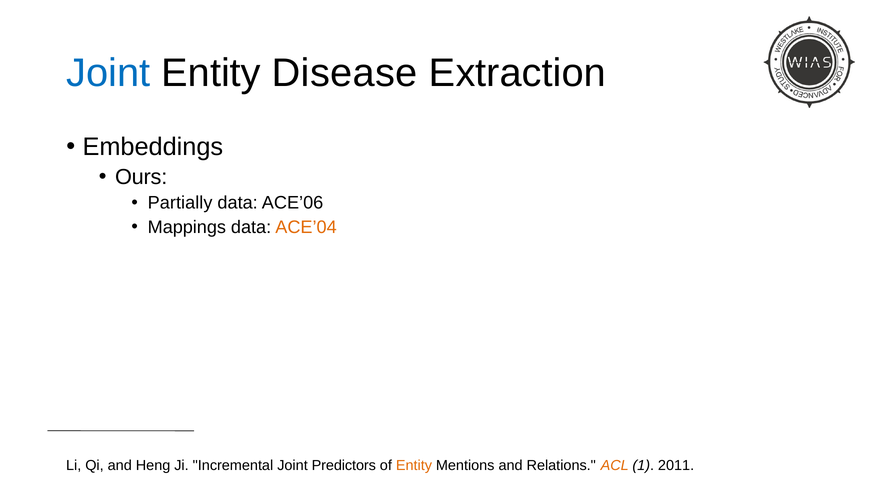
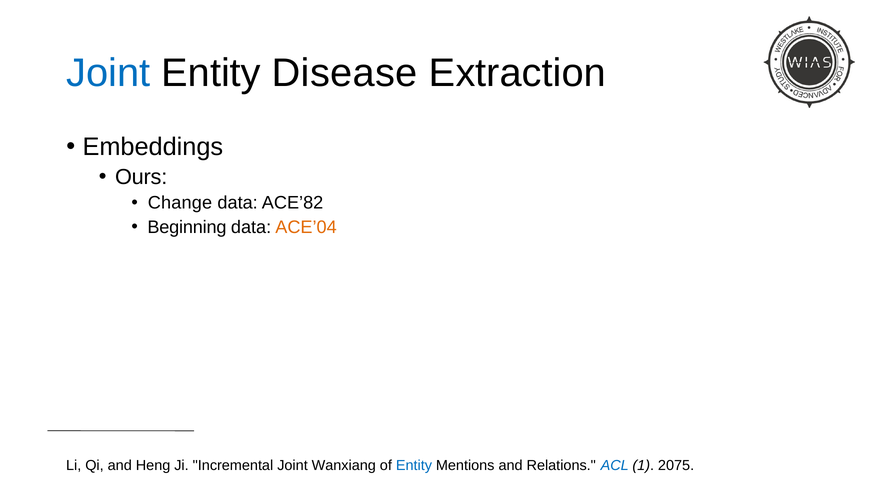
Partially: Partially -> Change (180, 203)
ACE’06: ACE’06 -> ACE’82 (293, 203)
Mappings: Mappings -> Beginning (187, 227)
Predictors: Predictors -> Wanxiang (344, 466)
Entity colour: orange -> blue (414, 466)
ACL colour: orange -> blue (615, 466)
2011: 2011 -> 2075 (676, 466)
